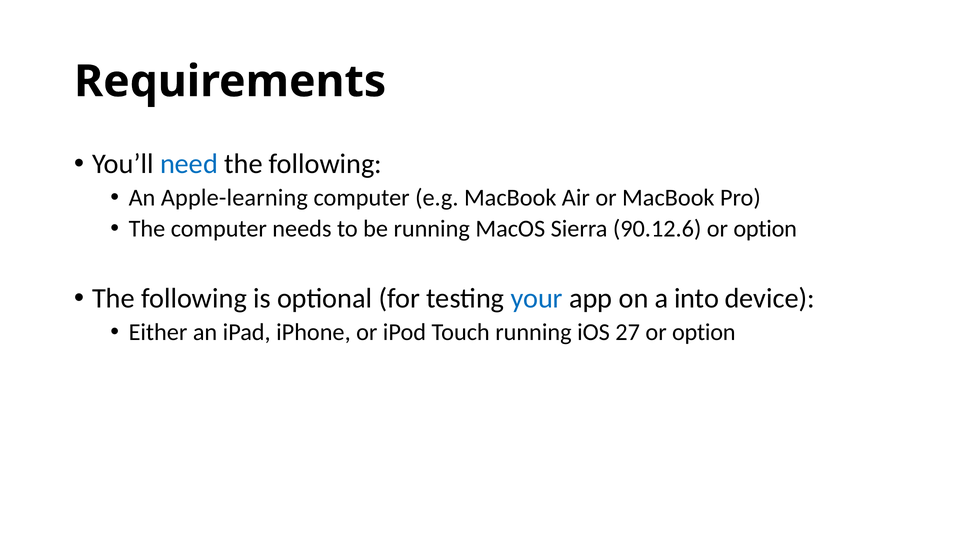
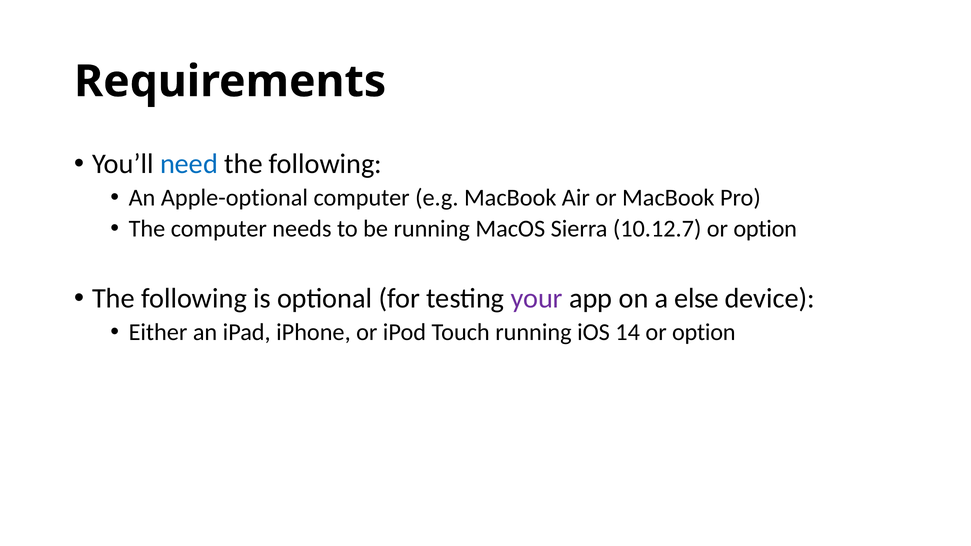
Apple-learning: Apple-learning -> Apple-optional (234, 198)
90.12.6: 90.12.6 -> 10.12.7 (657, 229)
your colour: blue -> purple (537, 299)
into: into -> else (697, 299)
27: 27 -> 14 (628, 332)
